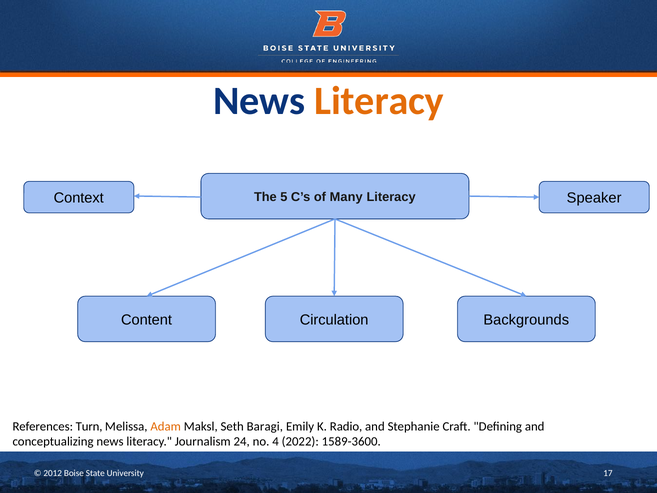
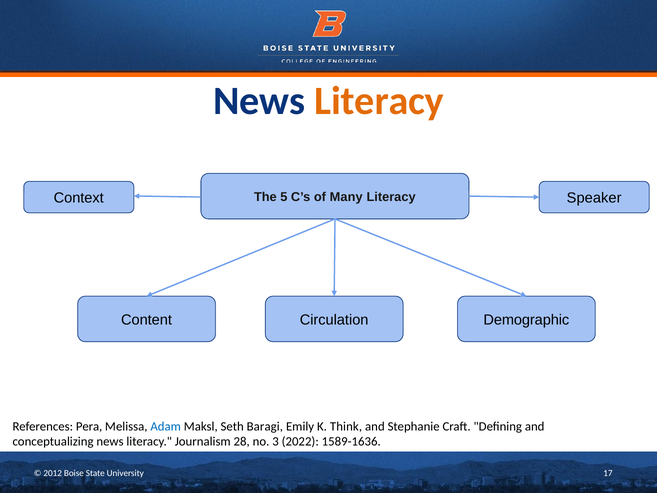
Backgrounds: Backgrounds -> Demographic (526, 320)
Turn: Turn -> Pera (89, 426)
Adam colour: orange -> blue (166, 426)
Radio: Radio -> Think (346, 426)
24: 24 -> 28 (242, 442)
4: 4 -> 3 (276, 442)
1589-3600: 1589-3600 -> 1589-1636 (351, 442)
